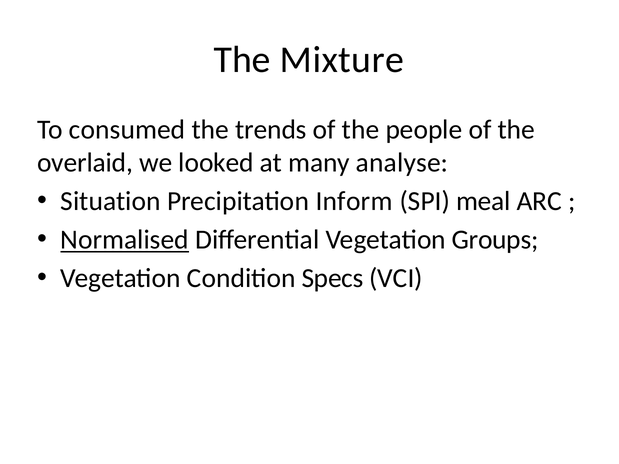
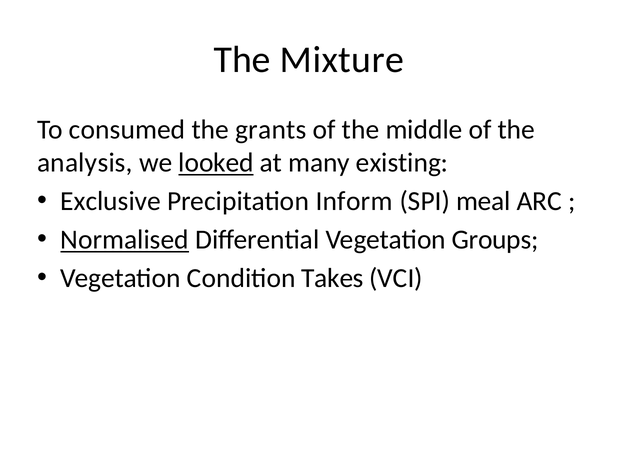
trends: trends -> grants (271, 130)
people: people -> middle (424, 130)
overlaid: overlaid -> analysis (85, 163)
looked underline: none -> present (216, 163)
analyse: analyse -> existing (402, 163)
Situation: Situation -> Exclusive (111, 201)
Specs: Specs -> Takes (333, 278)
